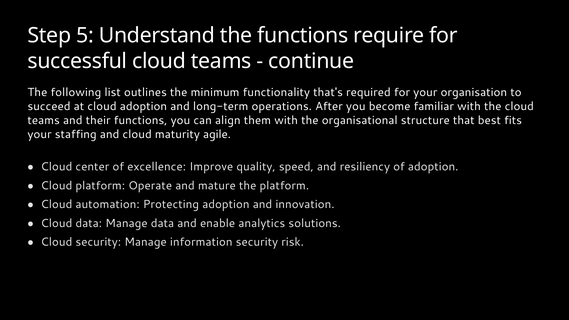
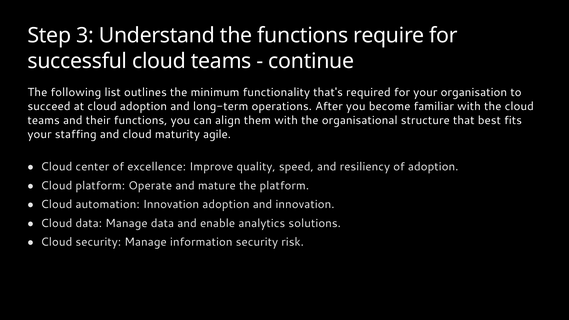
5: 5 -> 3 (85, 36)
automation Protecting: Protecting -> Innovation (171, 204)
